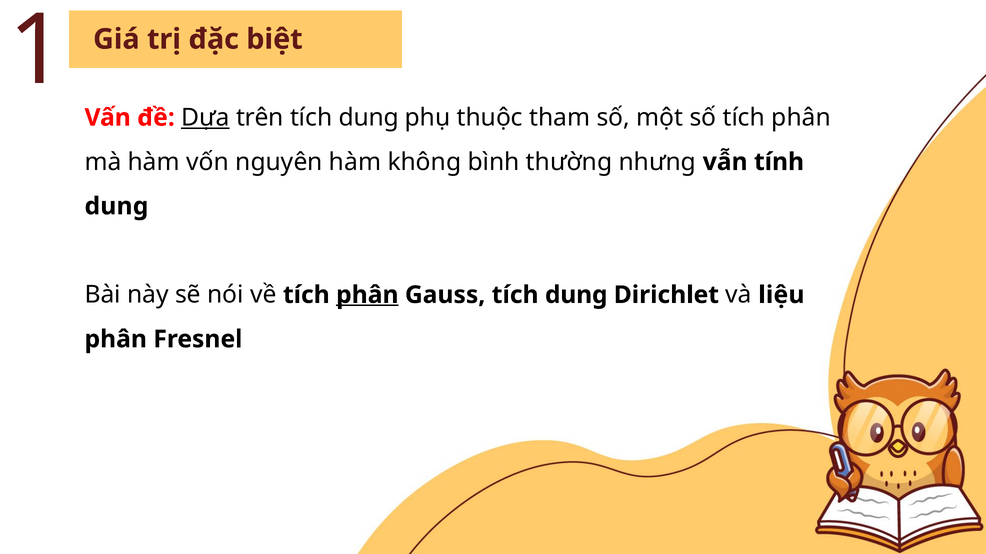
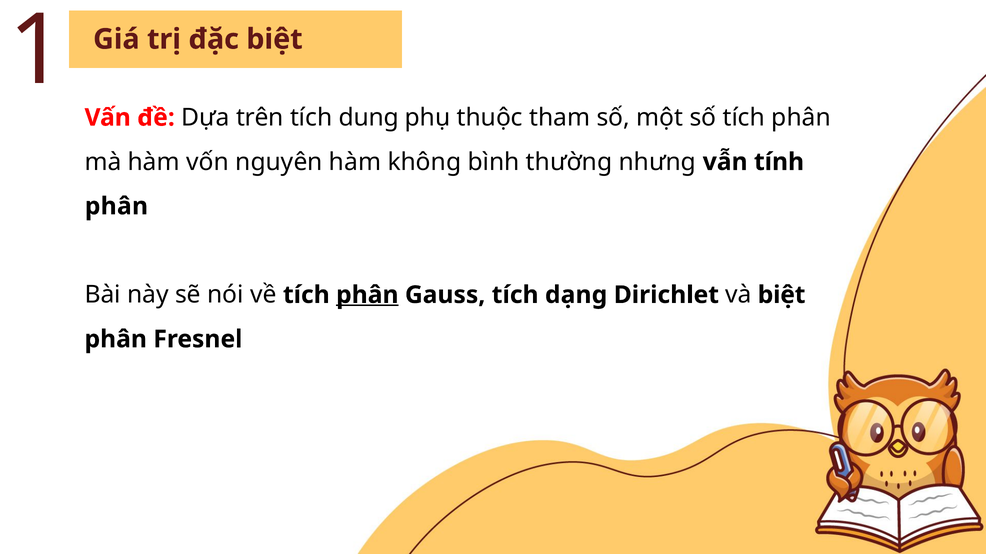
Dựa underline: present -> none (205, 118)
dung: dung -> phân (116, 206)
Gauss tích dung: dung -> dạng (576, 295)
và liệu: liệu -> biệt (782, 295)
